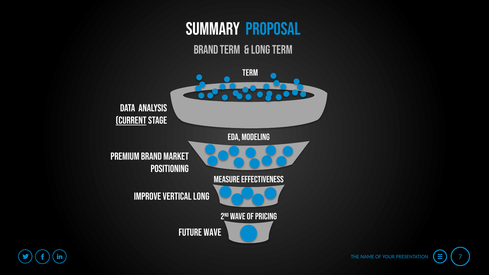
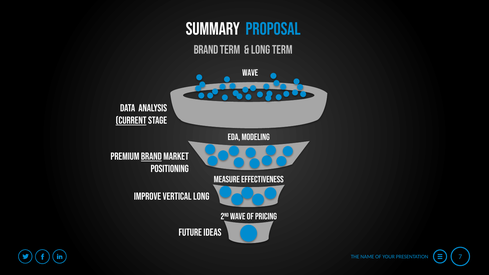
term: term -> wave (250, 73)
brand underline: none -> present (151, 157)
Future wave: wave -> ideas (212, 233)
